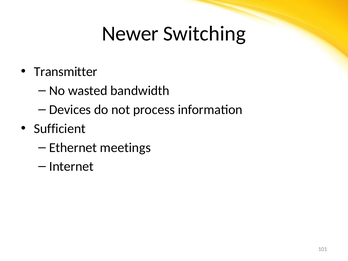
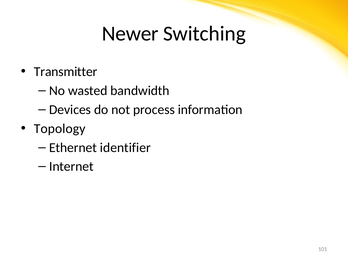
Sufficient: Sufficient -> Topology (60, 129)
meetings: meetings -> identifier (125, 148)
